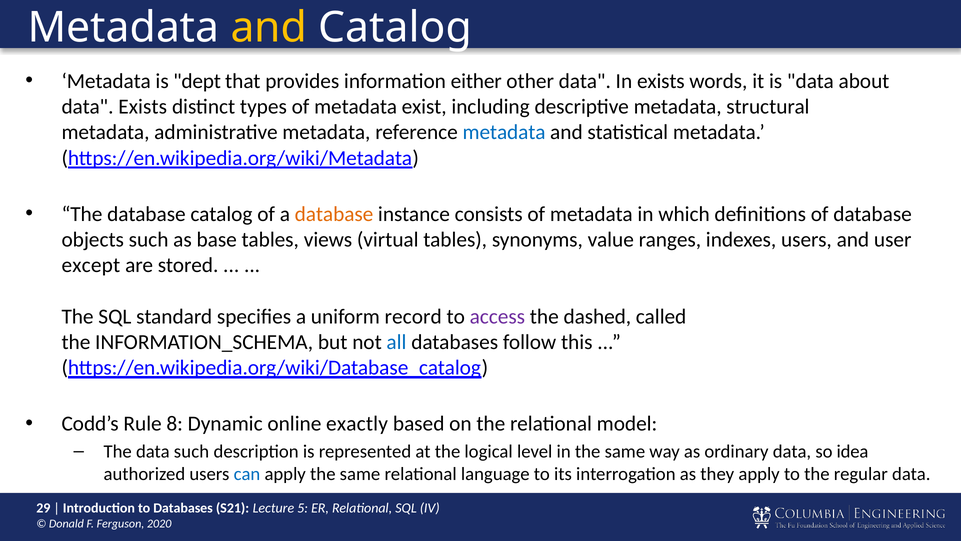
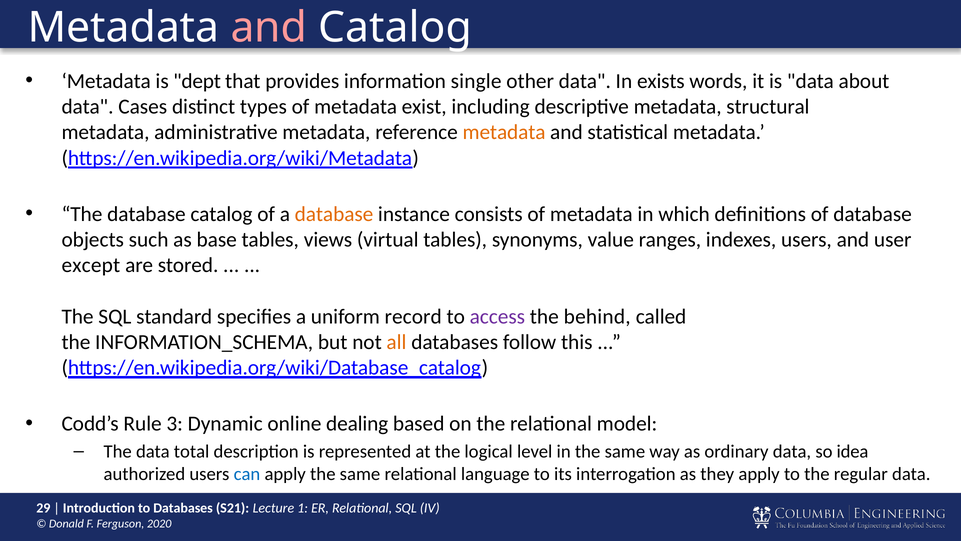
and colour: yellow -> pink (269, 28)
either: either -> single (476, 81)
data Exists: Exists -> Cases (143, 107)
metadata colour: blue -> orange (504, 132)
dashed: dashed -> behind (597, 316)
all colour: blue -> orange (396, 342)
8: 8 -> 3 (175, 424)
exactly: exactly -> dealing (357, 424)
data such: such -> total (192, 451)
5: 5 -> 1 (303, 508)
